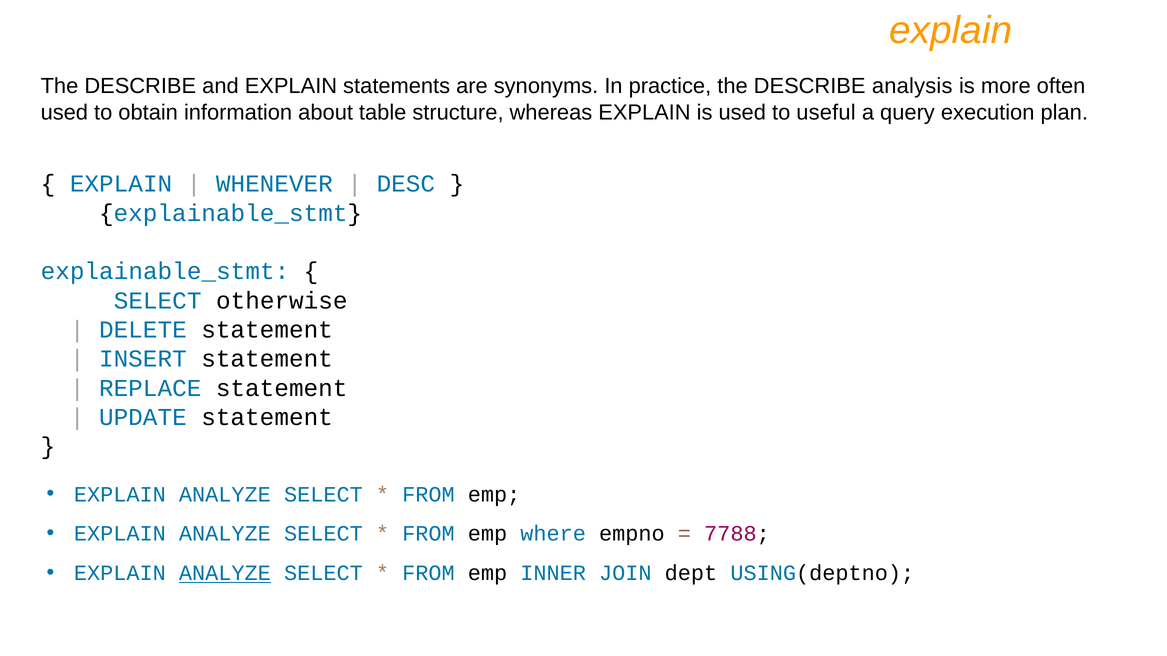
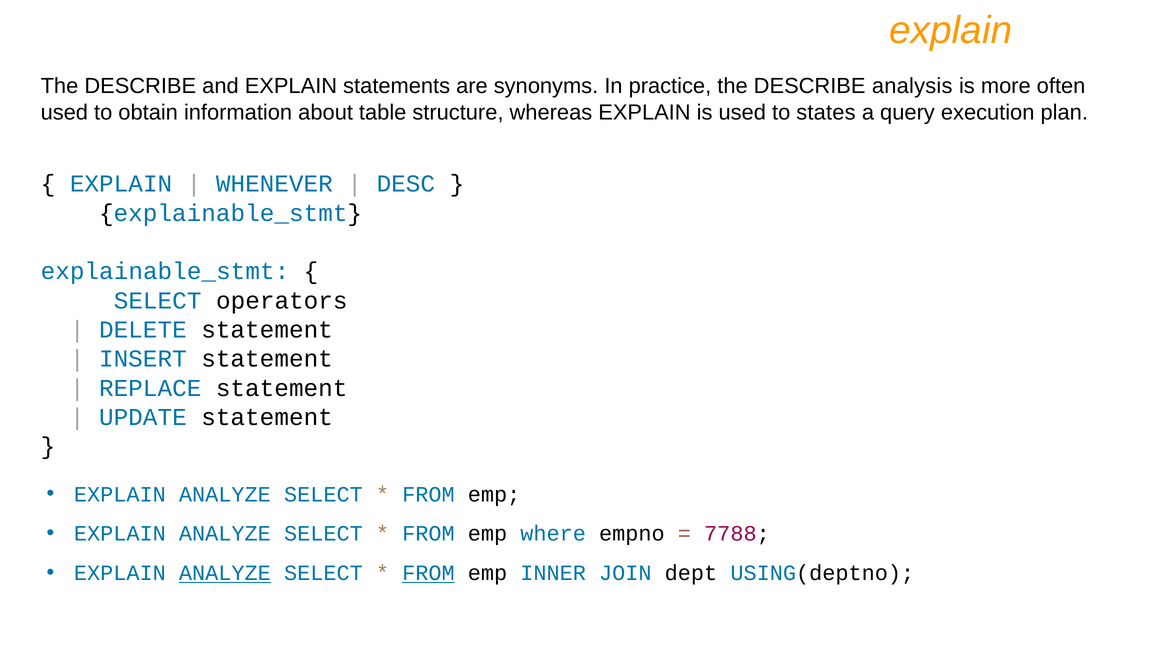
useful: useful -> states (826, 112)
otherwise: otherwise -> operators (282, 301)
FROM underline: none -> present (428, 574)
